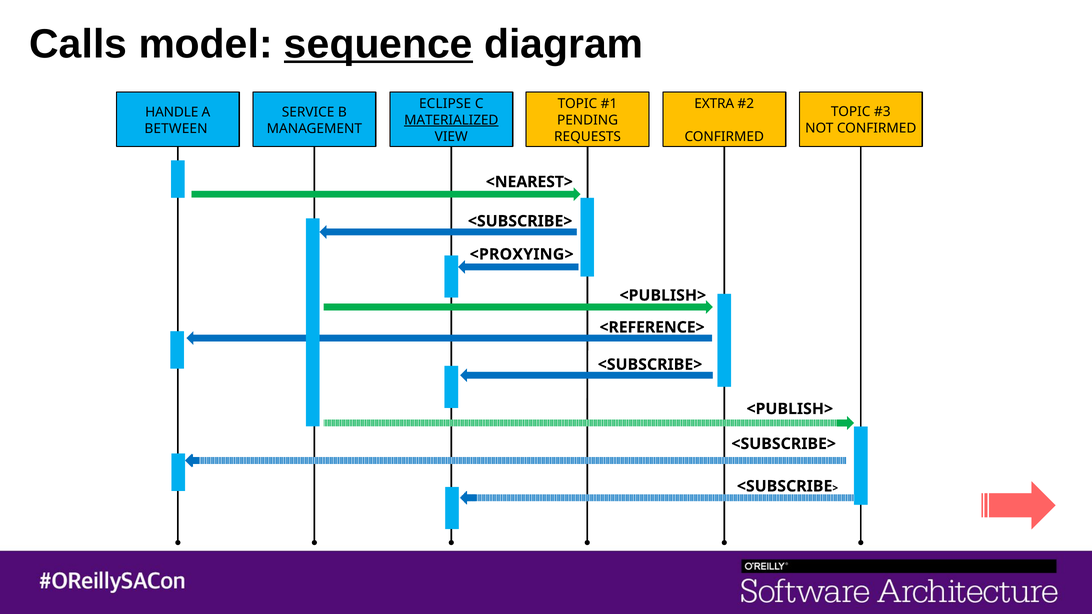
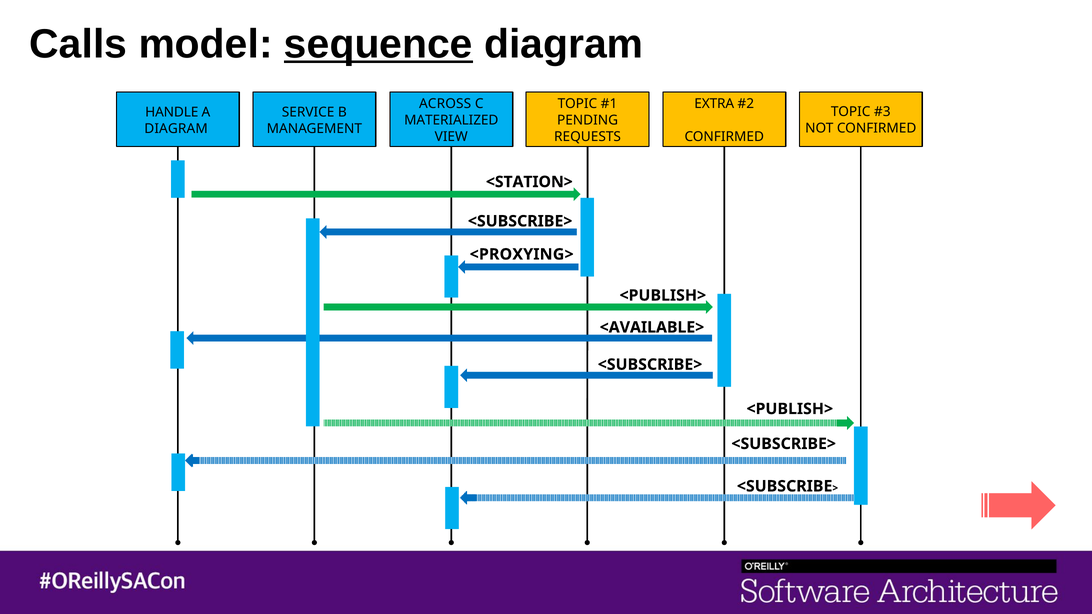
ECLIPSE: ECLIPSE -> ACROSS (445, 104)
MATERIALIZED underline: present -> none (451, 120)
BETWEEN: BETWEEN -> DIAGRAM (176, 129)
<NEAREST>: <NEAREST> -> <STATION> (529, 182)
<REFERENCE>: <REFERENCE> -> <AVAILABLE> (652, 327)
